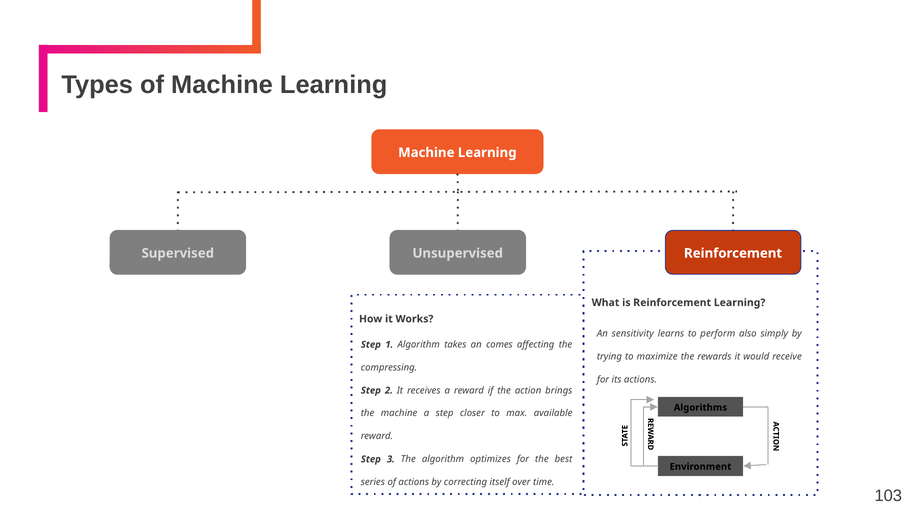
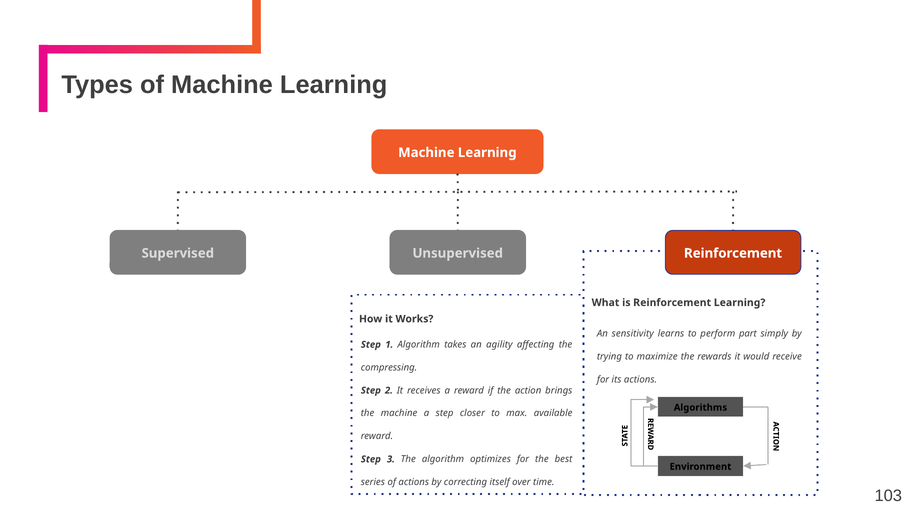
also: also -> part (748, 333)
comes: comes -> agility (499, 344)
